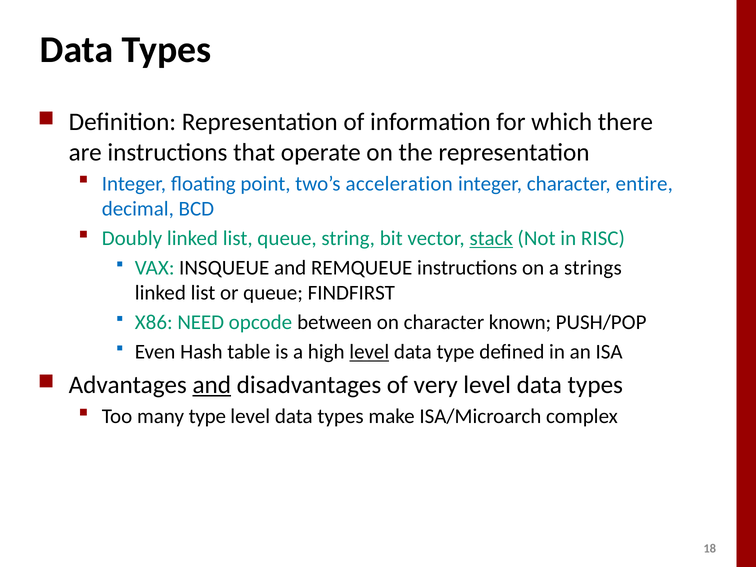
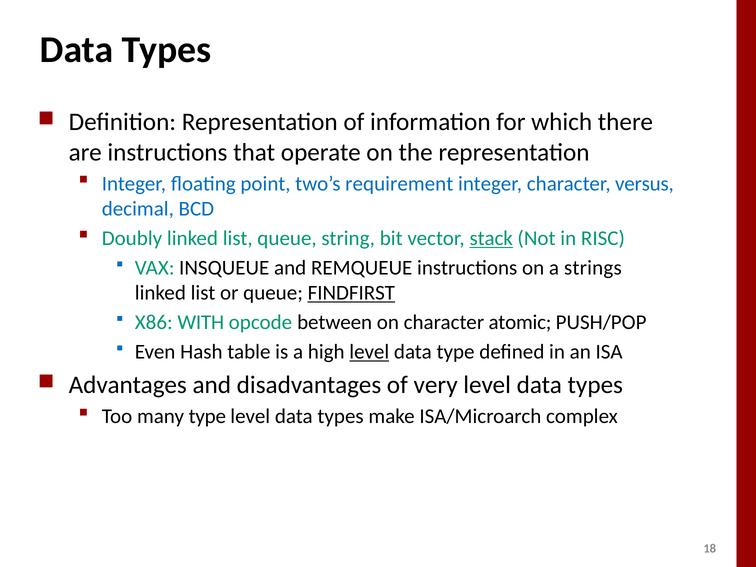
acceleration: acceleration -> requirement (399, 184)
entire: entire -> versus (644, 184)
FINDFIRST underline: none -> present (351, 293)
NEED: NEED -> WITH (201, 322)
known: known -> atomic (520, 322)
and underline: present -> none (212, 385)
